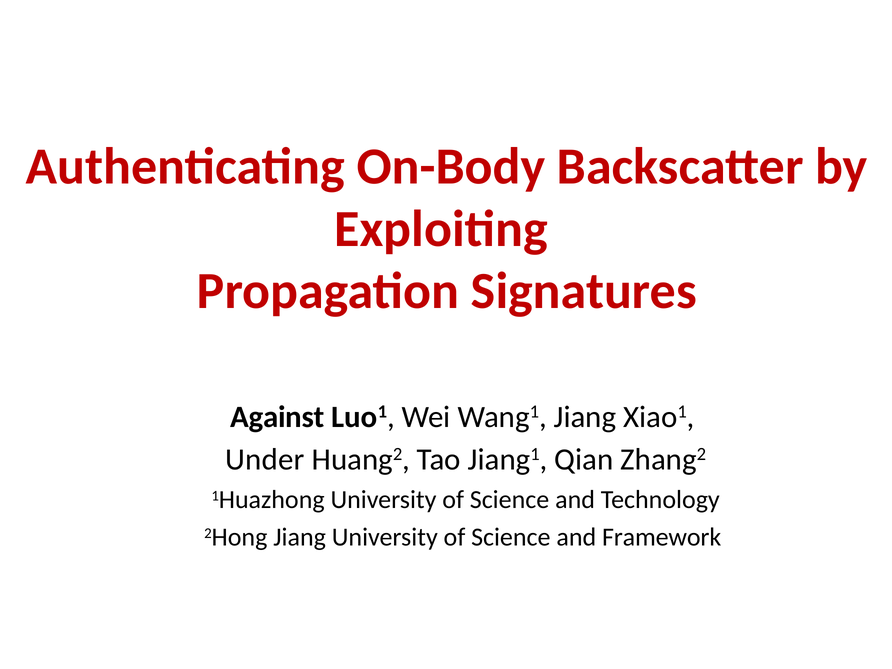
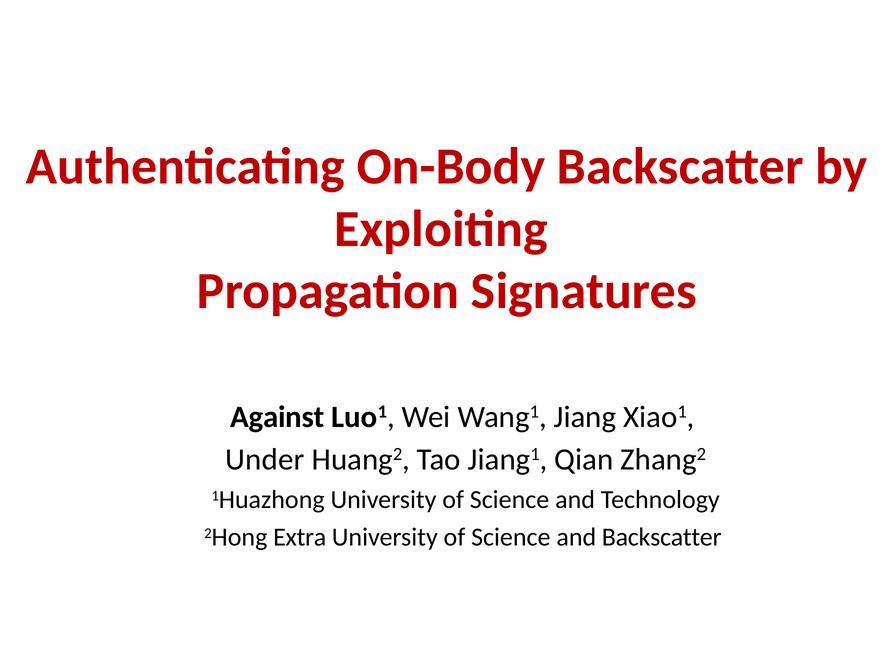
2Hong Jiang: Jiang -> Extra (300, 537)
and Framework: Framework -> Backscatter (662, 537)
